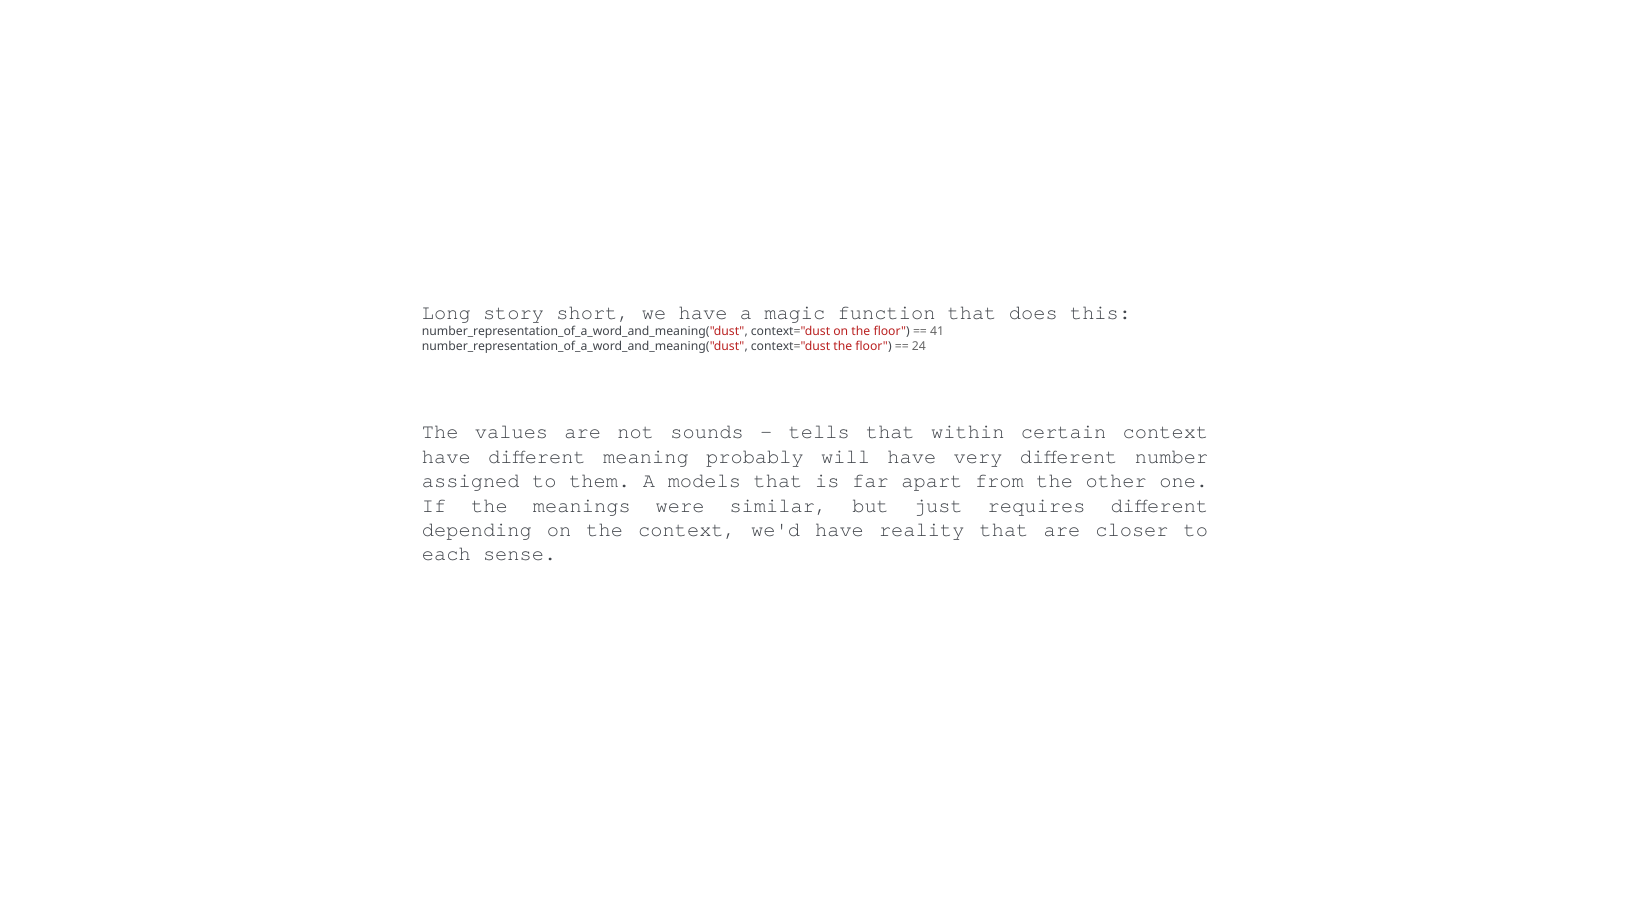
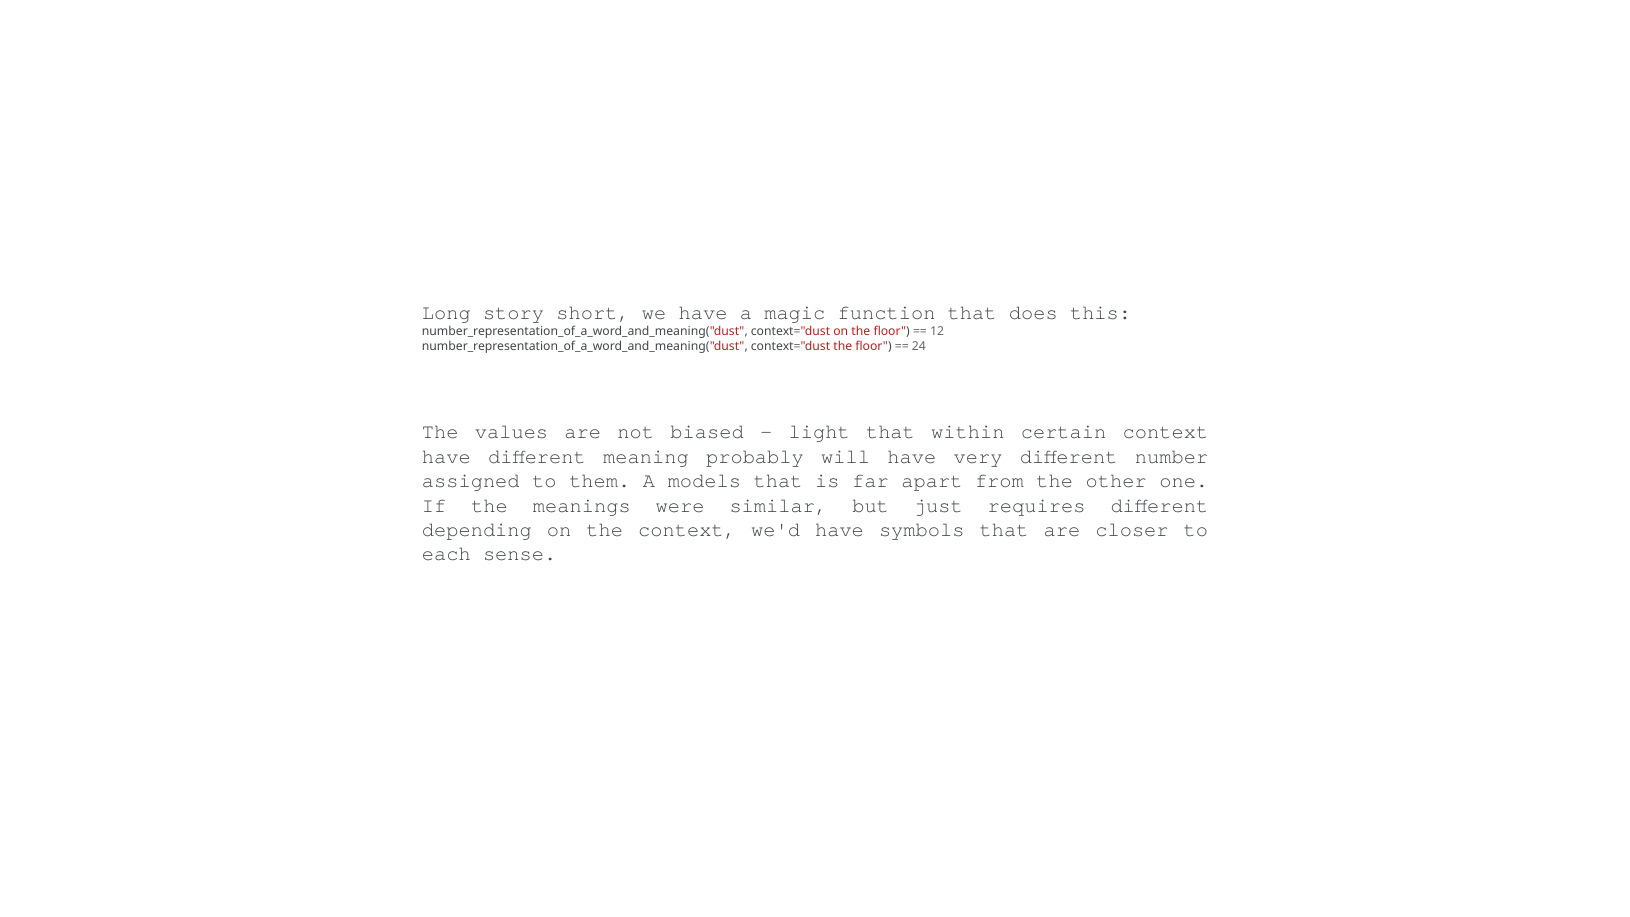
41: 41 -> 12 (937, 332)
sounds: sounds -> biased (707, 432)
tells: tells -> light (819, 432)
reality: reality -> symbols (922, 530)
